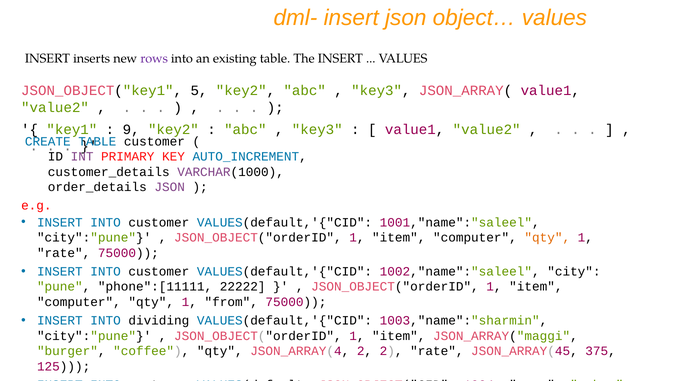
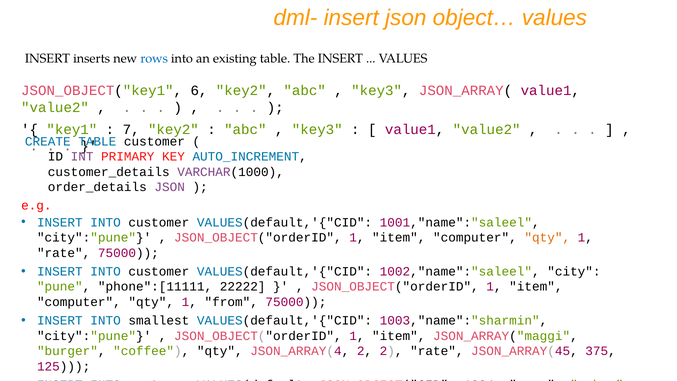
rows colour: purple -> blue (154, 58)
5: 5 -> 6 (199, 90)
9: 9 -> 7 (131, 129)
dividing: dividing -> smallest (159, 320)
